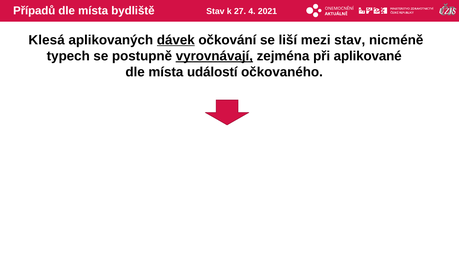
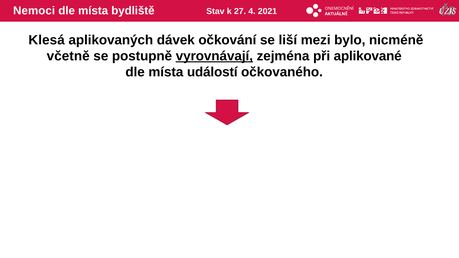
Případů: Případů -> Nemoci (34, 11)
dávek underline: present -> none (176, 40)
mezi stav: stav -> bylo (350, 40)
typech: typech -> včetně (68, 56)
